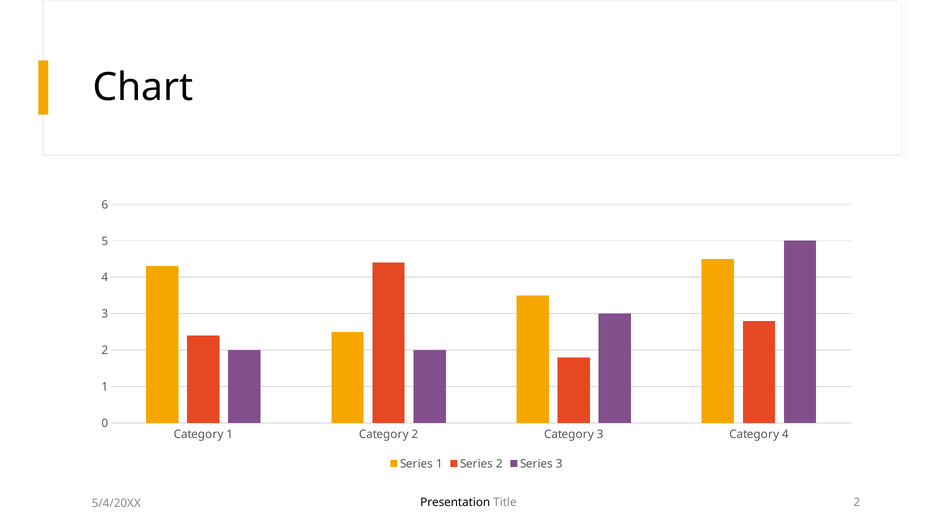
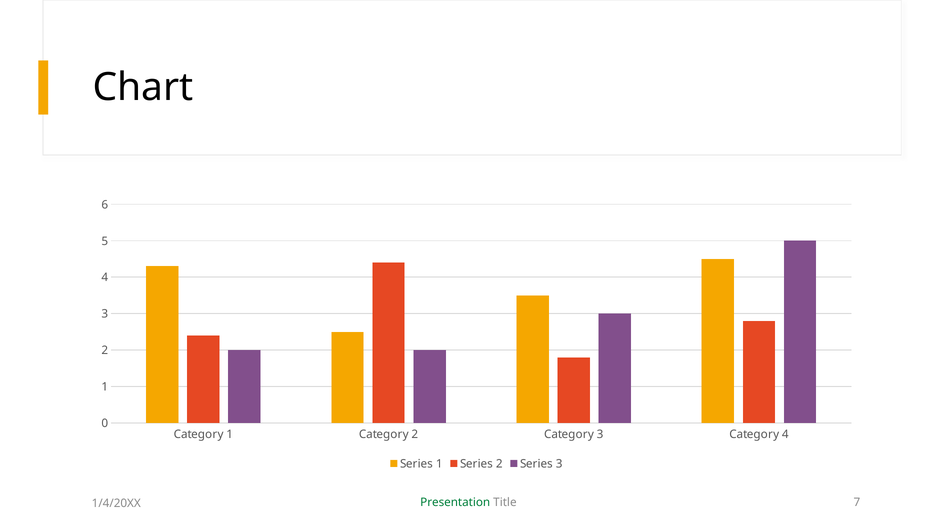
Presentation colour: black -> green (455, 502)
Title 2: 2 -> 7 (857, 502)
5/4/20XX: 5/4/20XX -> 1/4/20XX (116, 503)
